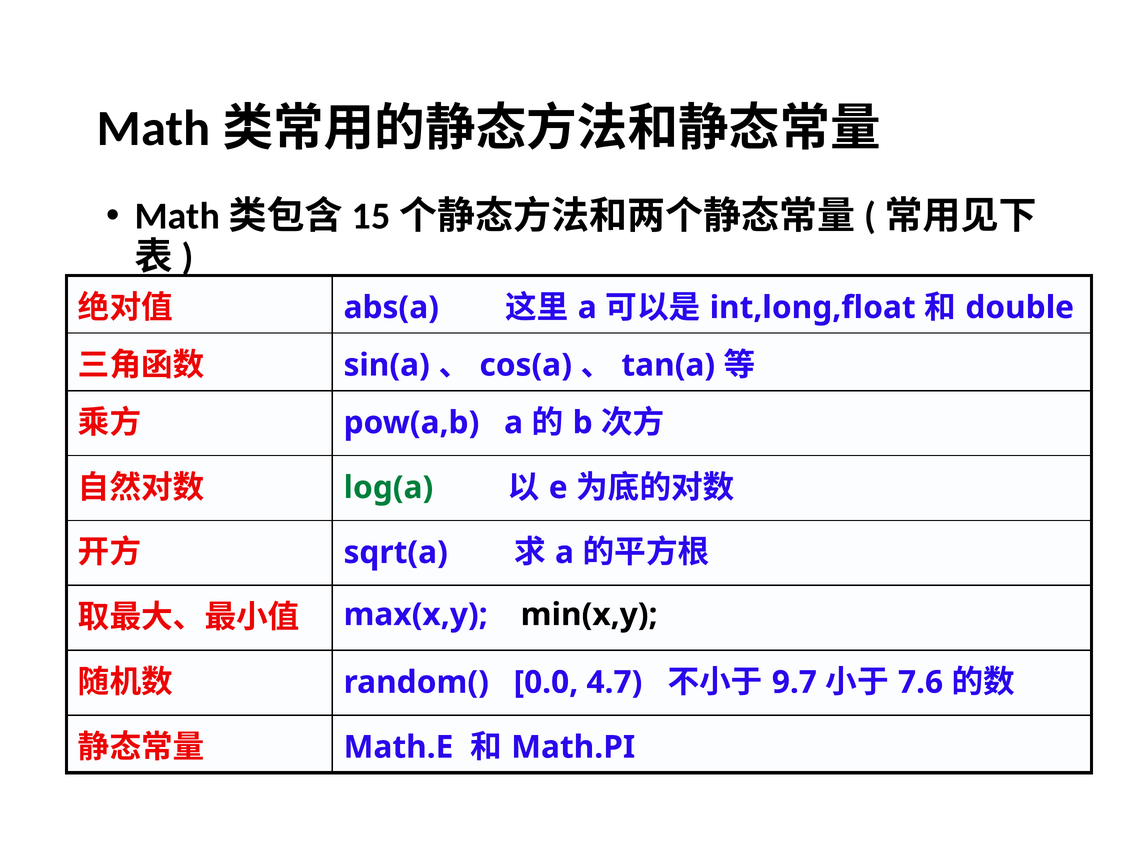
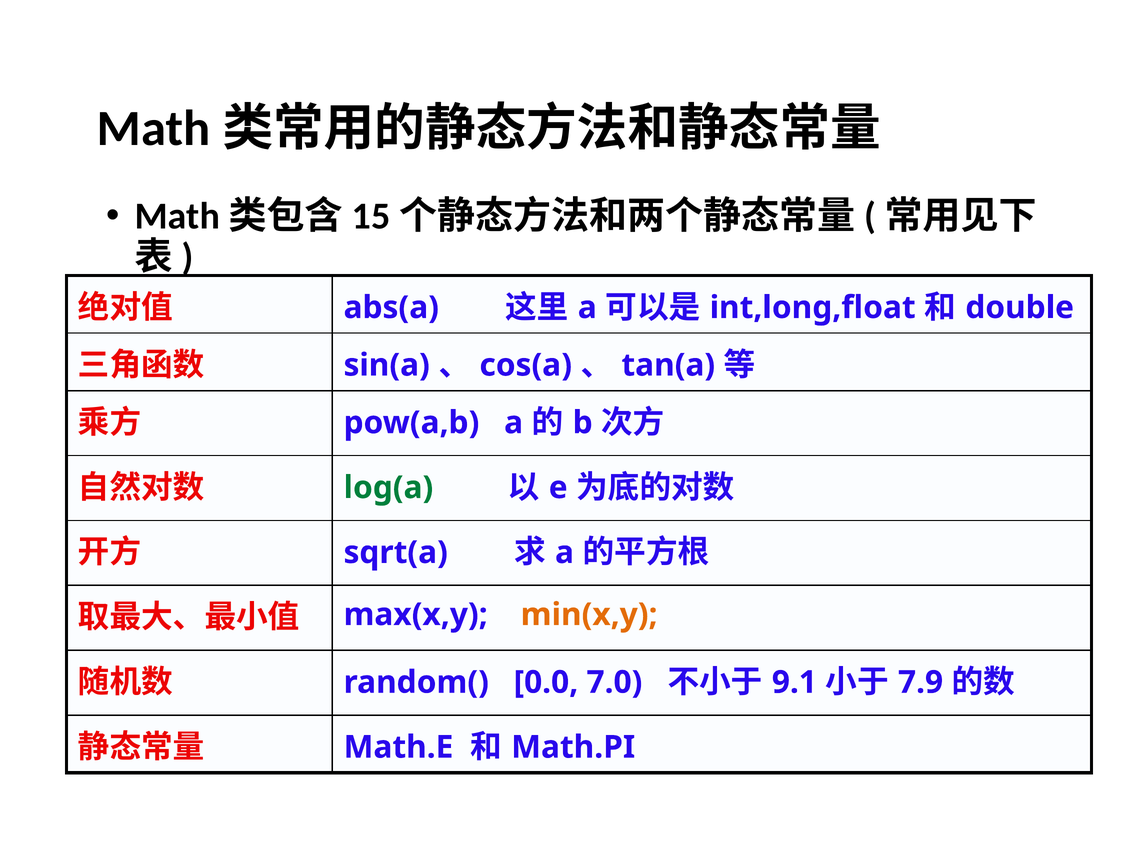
min(x,y colour: black -> orange (589, 614)
4.7: 4.7 -> 7.0 (614, 682)
9.7: 9.7 -> 9.1 (794, 682)
7.6: 7.6 -> 7.9 (921, 682)
